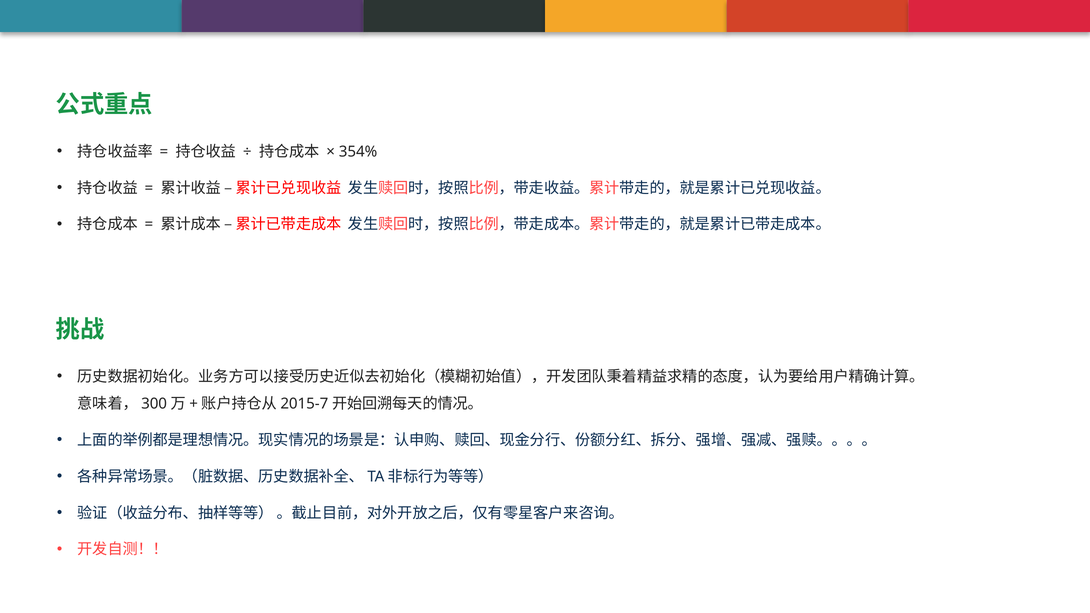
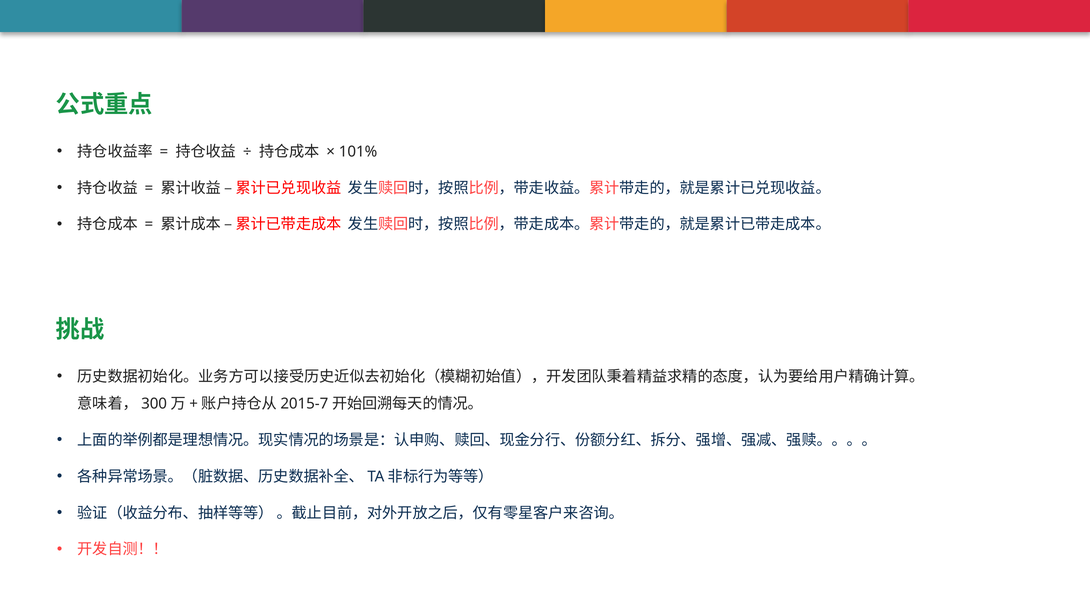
354%: 354% -> 101% (358, 152)
